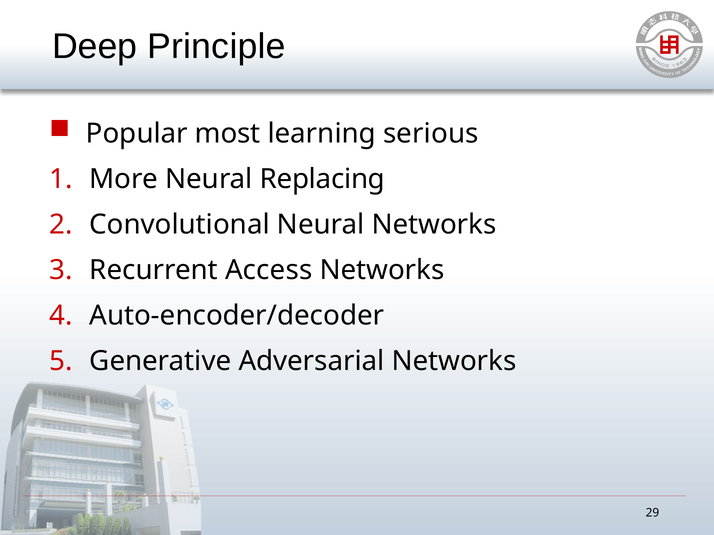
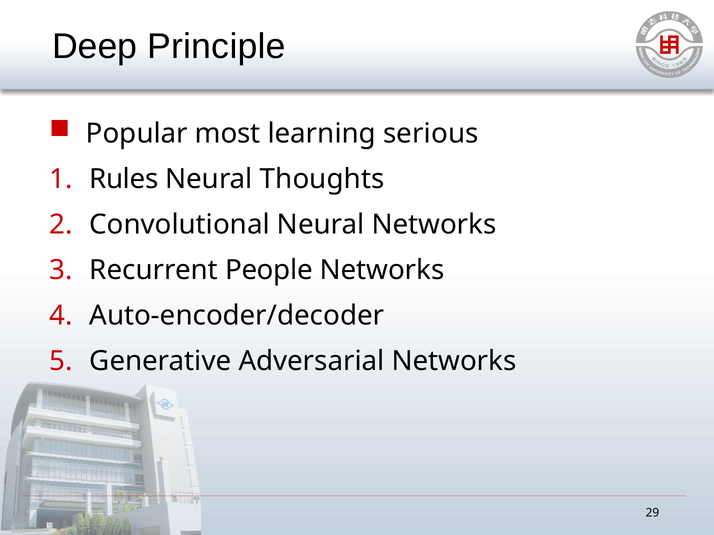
More: More -> Rules (124, 179)
Replacing: Replacing -> Thoughts (322, 179)
Access: Access -> People (269, 270)
